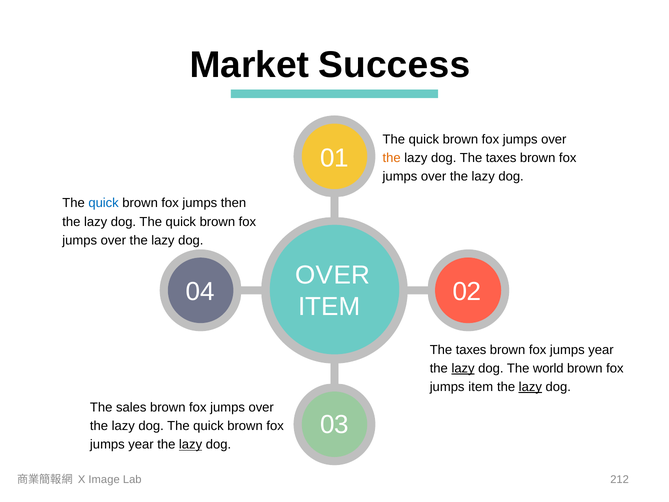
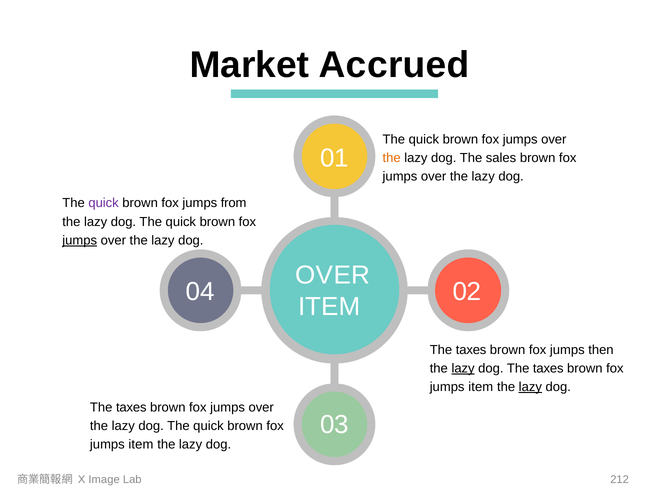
Success: Success -> Accrued (394, 65)
taxes: taxes -> sales (501, 158)
quick colour: blue -> purple (104, 203)
then: then -> from (234, 203)
jumps underline: none -> present (80, 240)
year: year -> then (601, 350)
world: world -> taxes (548, 368)
sales: sales -> taxes (131, 407)
year: year -> item (141, 444)
lazy underline: present -> none (191, 444)
